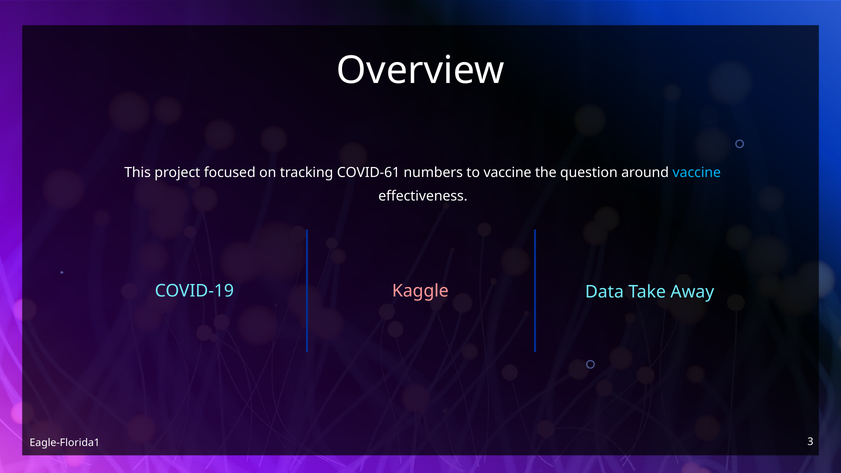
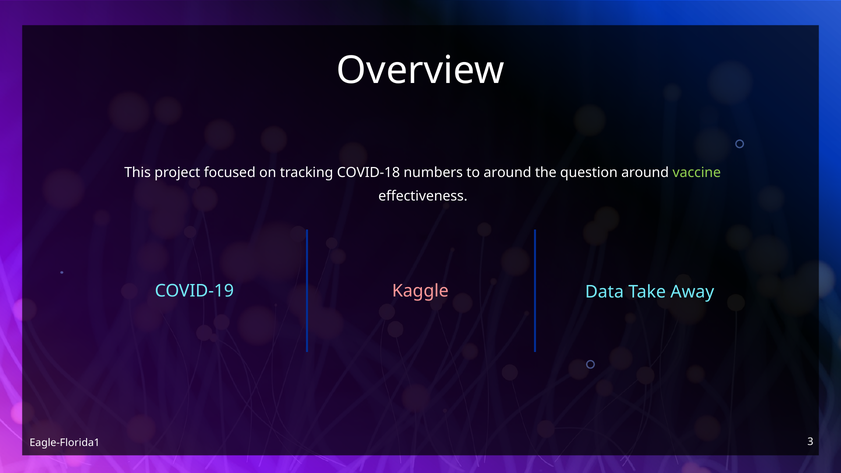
COVID-61: COVID-61 -> COVID-18 (369, 172)
to vaccine: vaccine -> around (507, 172)
vaccine colour: light blue -> light green (697, 172)
